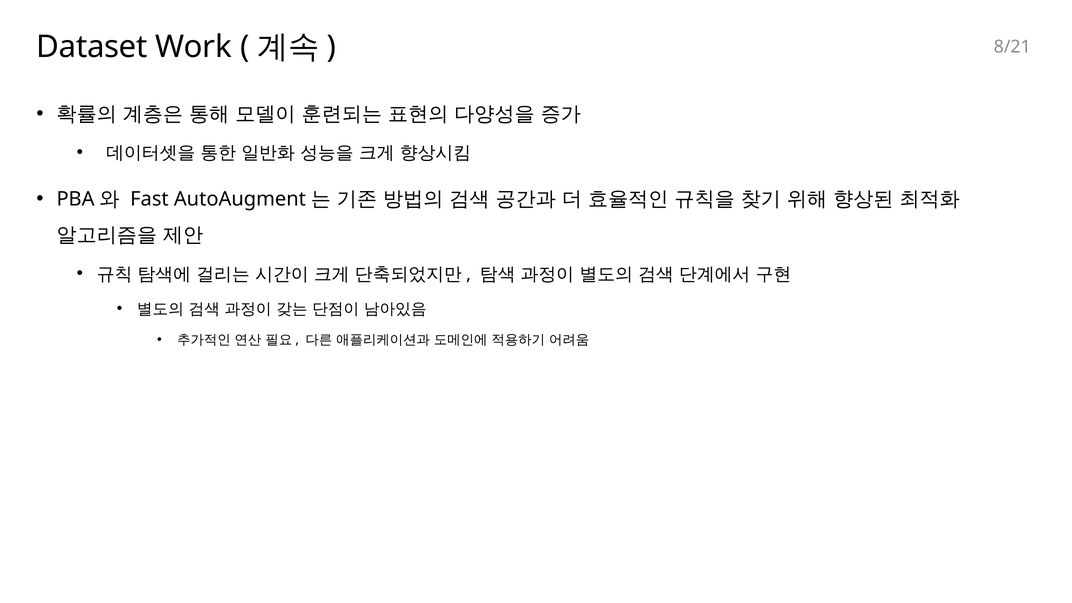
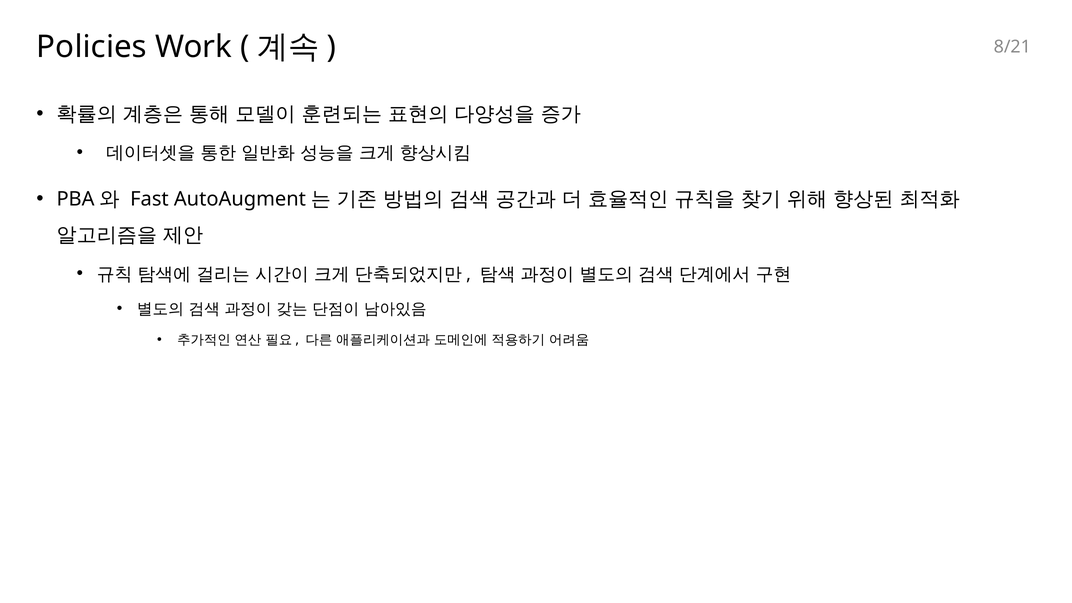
Dataset: Dataset -> Policies (92, 47)
